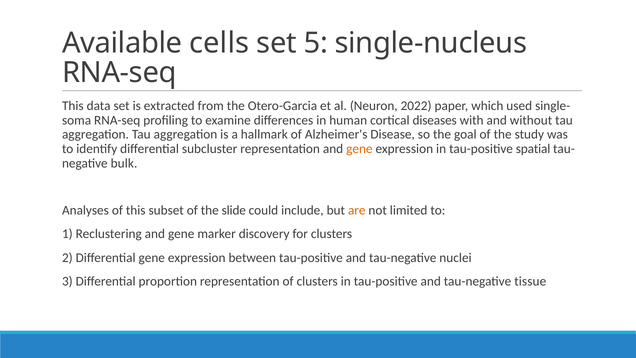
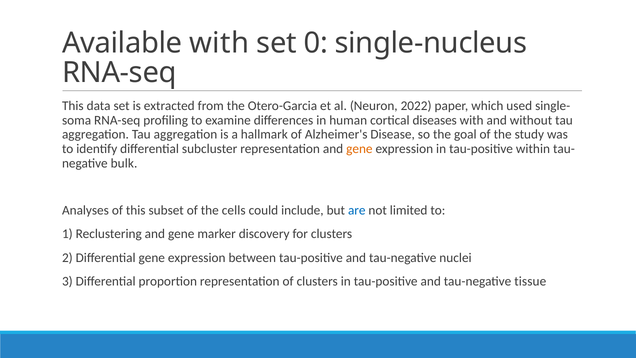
Available cells: cells -> with (219, 43)
5: 5 -> 0 (316, 43)
spatial: spatial -> within (533, 149)
slide: slide -> cells (234, 210)
are colour: orange -> blue (357, 210)
